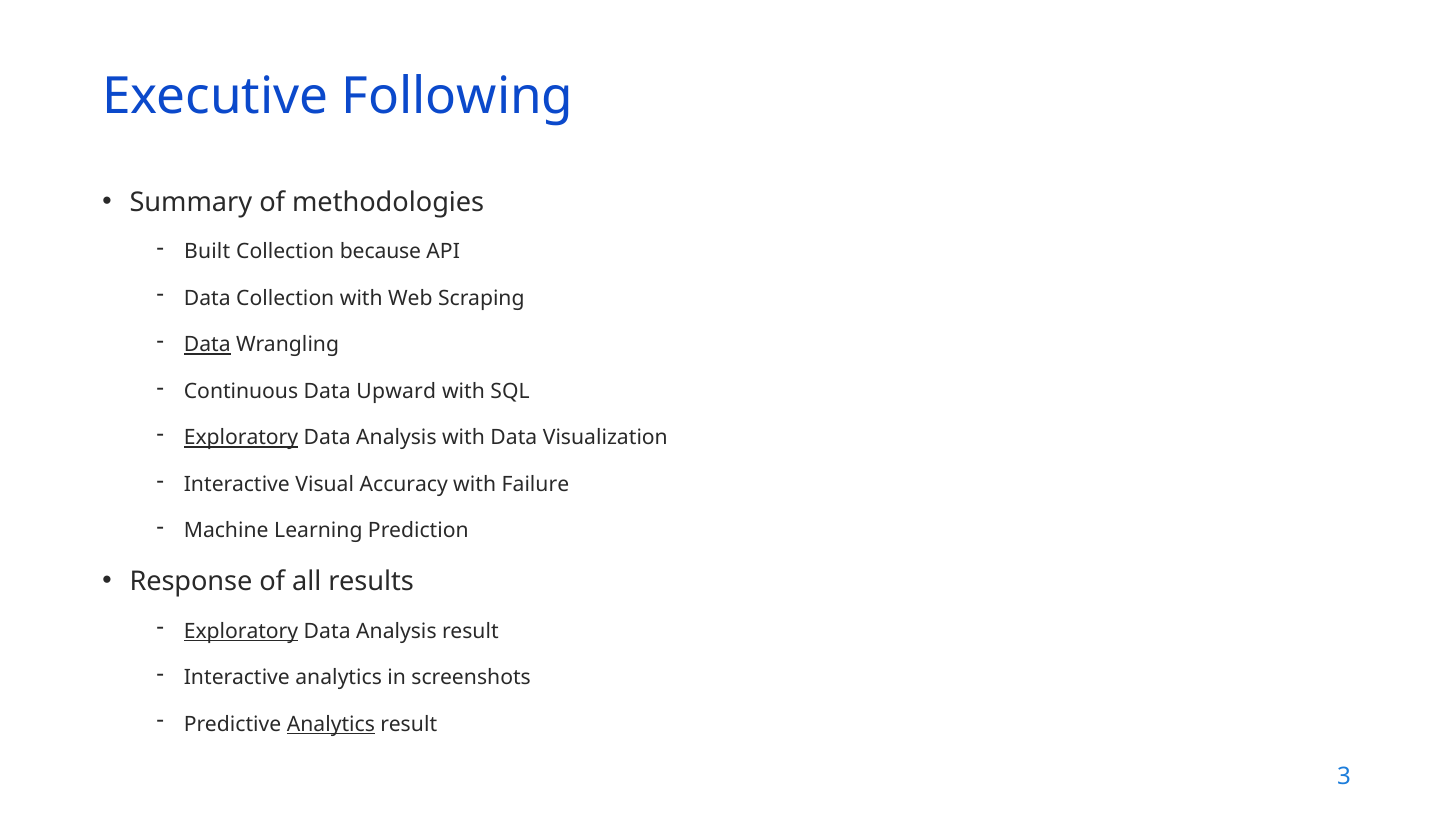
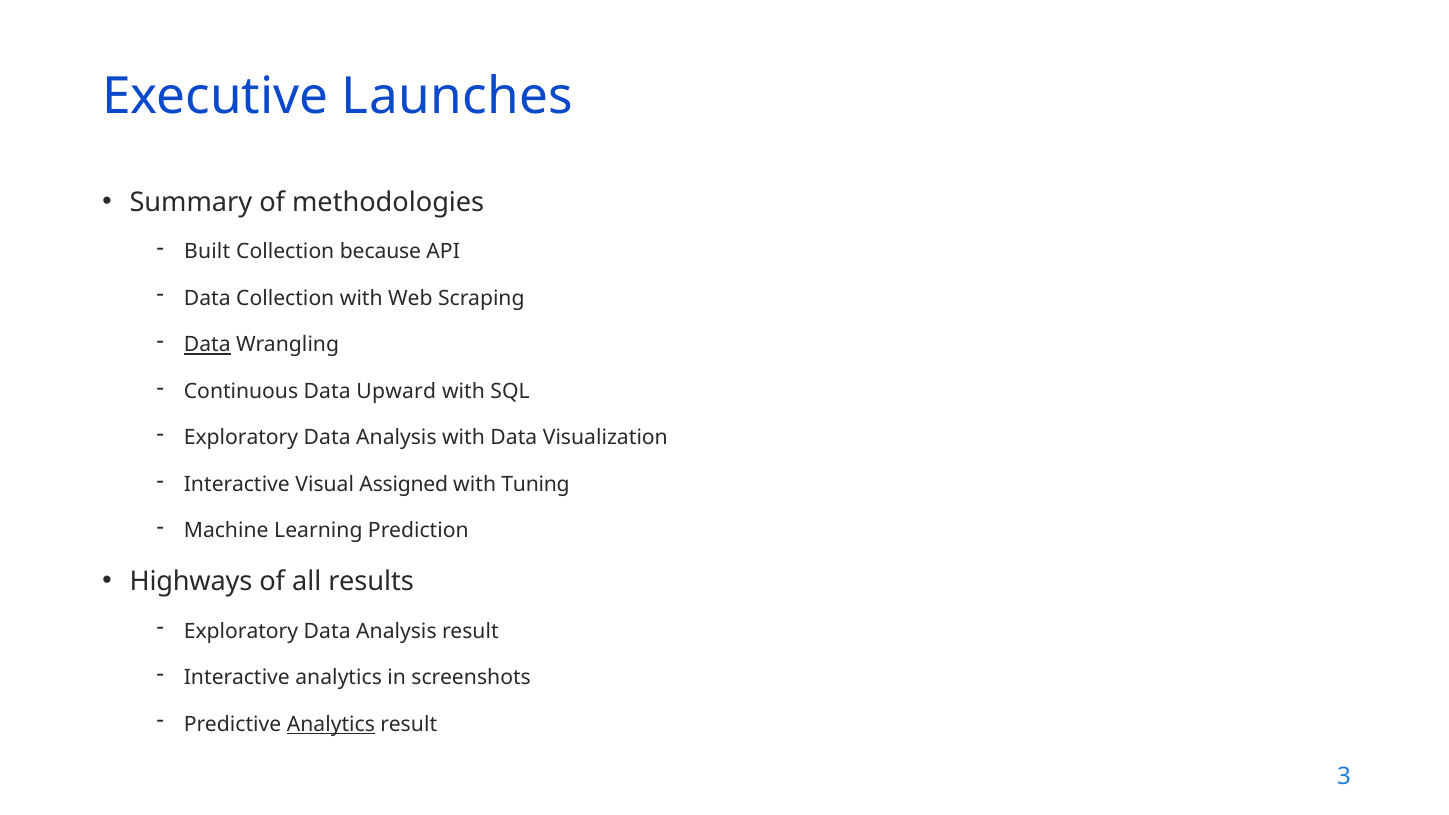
Following: Following -> Launches (457, 97)
Exploratory underline: present -> none (241, 438)
Accuracy: Accuracy -> Assigned (404, 484)
Failure: Failure -> Tuning (536, 484)
Response: Response -> Highways (191, 581)
Exploratory underline: present -> none (241, 631)
